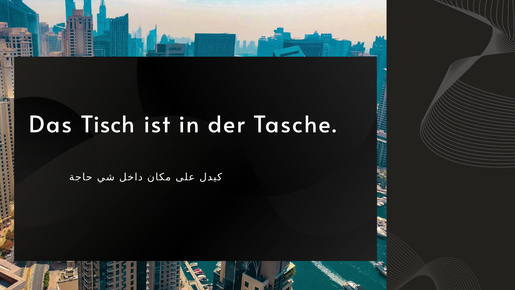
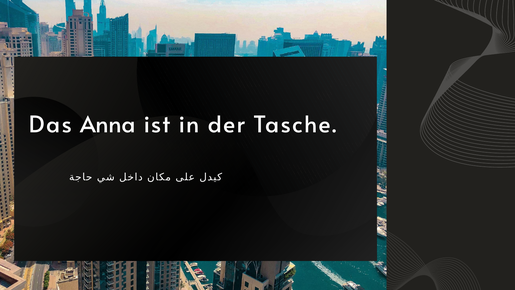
Tisch: Tisch -> Anna (108, 125)
